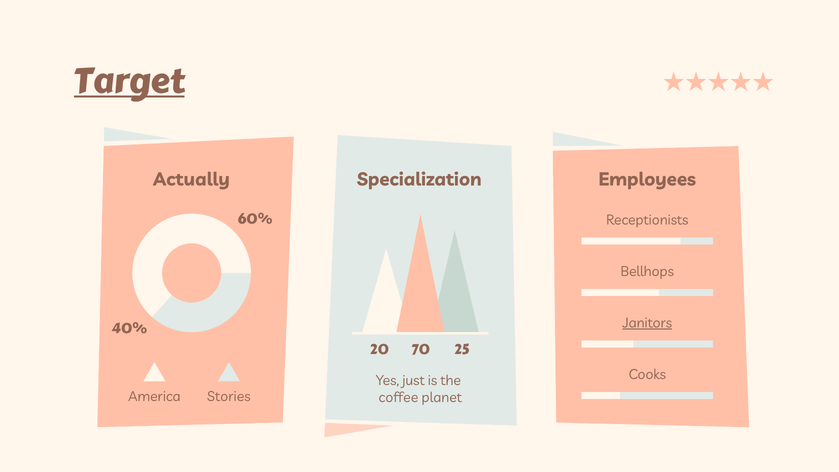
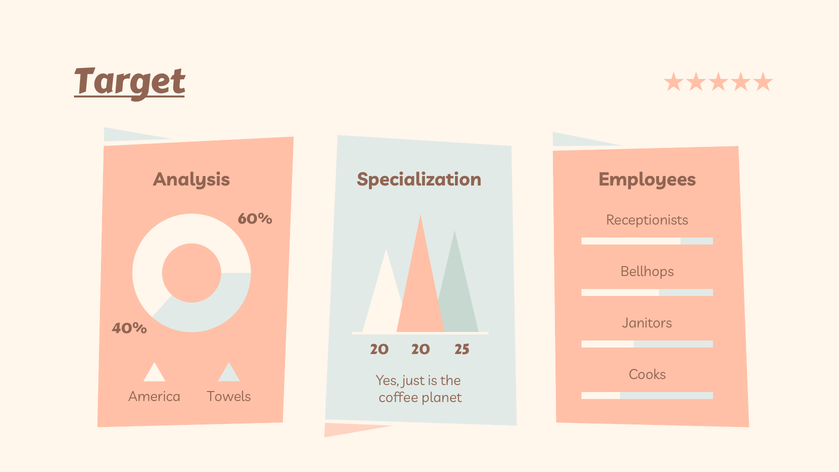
Actually: Actually -> Analysis (192, 180)
Janitors underline: present -> none (647, 323)
20 70: 70 -> 20 (420, 350)
Stories: Stories -> Towels (229, 397)
